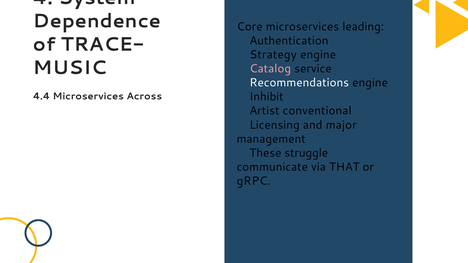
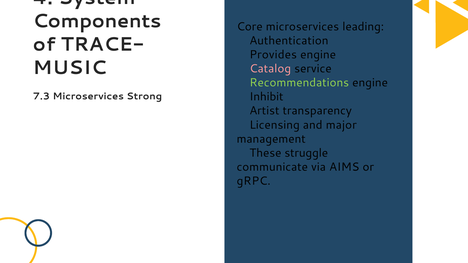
Dependence: Dependence -> Components (97, 21)
Strategy: Strategy -> Provides (273, 55)
Recommendations colour: white -> light green (299, 83)
4.4: 4.4 -> 7.3 (41, 96)
Across: Across -> Strong (144, 96)
conventional: conventional -> transparency (317, 111)
THAT: THAT -> AIMS (344, 167)
